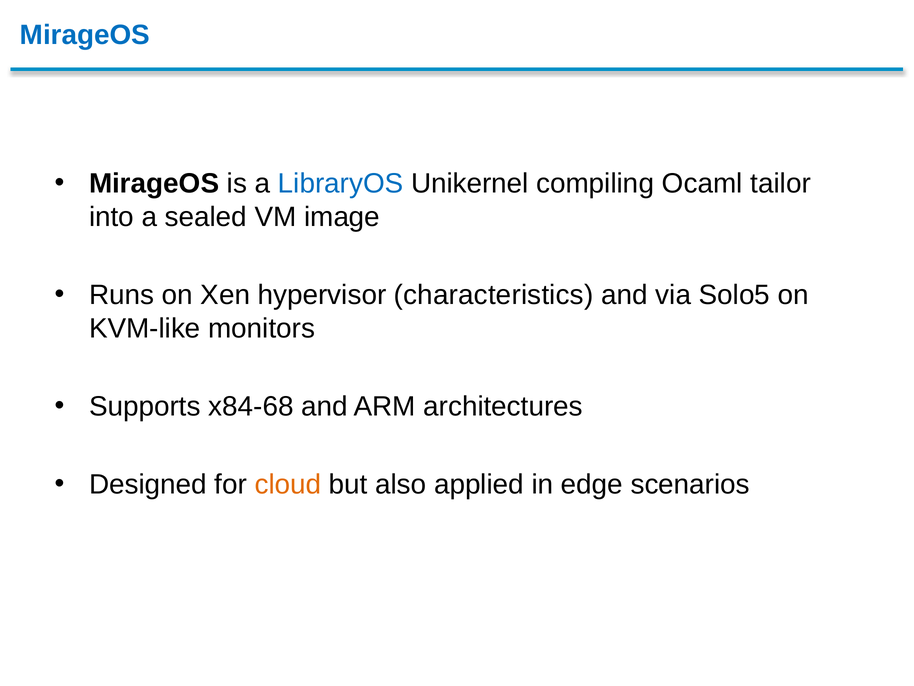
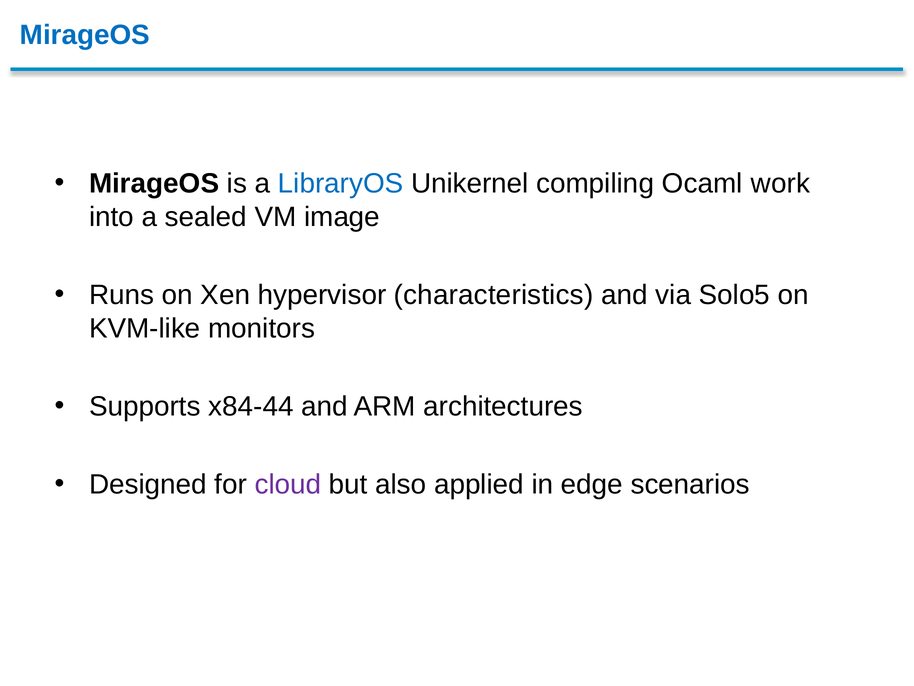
tailor: tailor -> work (780, 183)
x84-68: x84-68 -> x84-44 (251, 406)
cloud colour: orange -> purple (288, 484)
